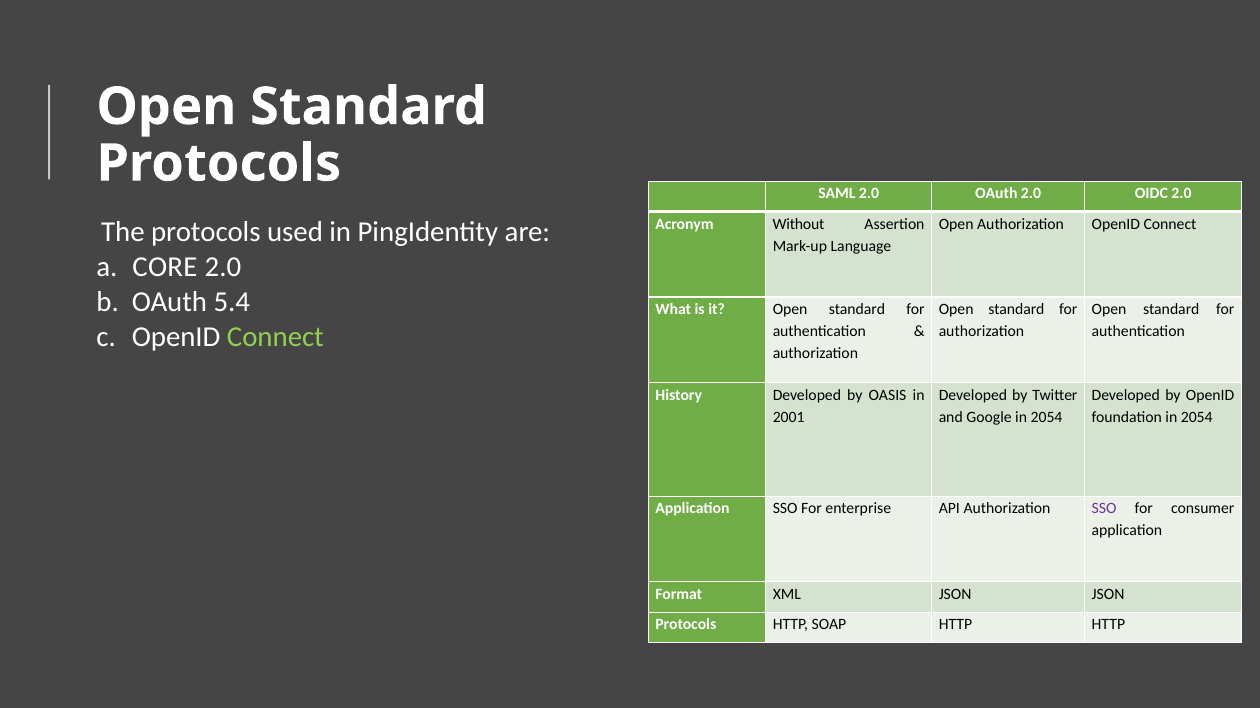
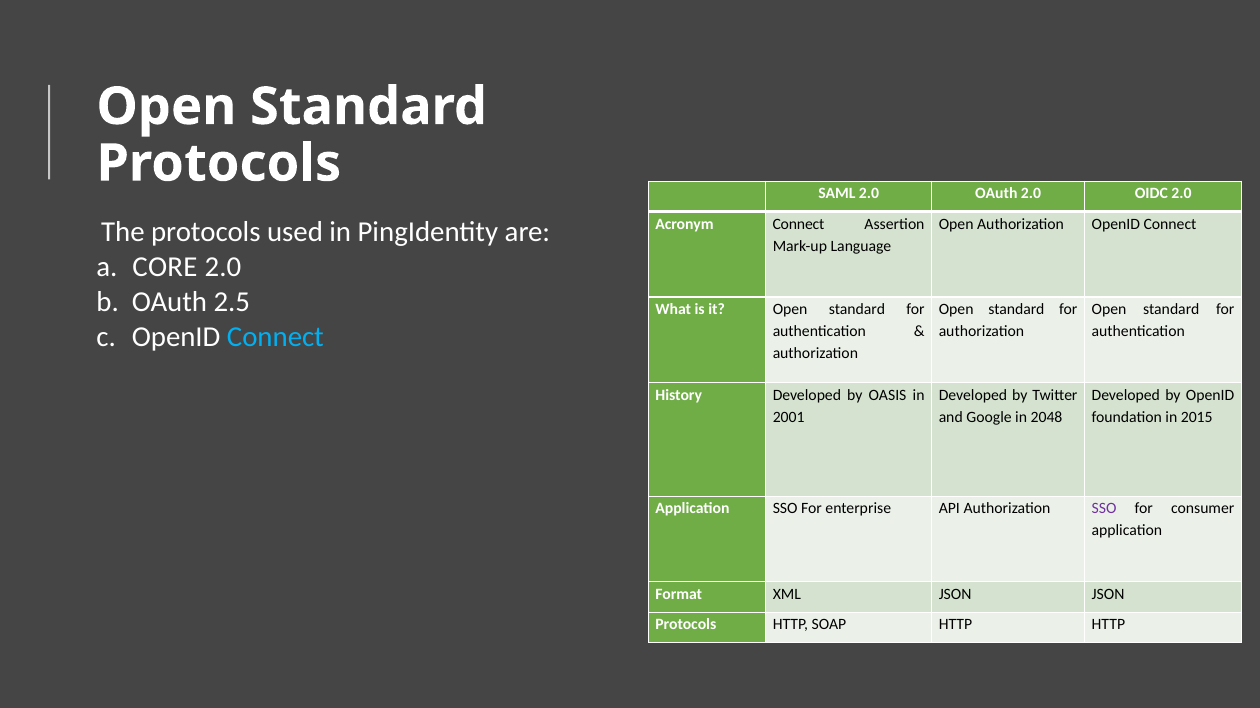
Acronym Without: Without -> Connect (798, 224)
5.4: 5.4 -> 2.5 (232, 302)
Connect colour: light green -> light blue (275, 337)
Google in 2054: 2054 -> 2048 (1047, 418)
foundation in 2054: 2054 -> 2015 (1197, 418)
